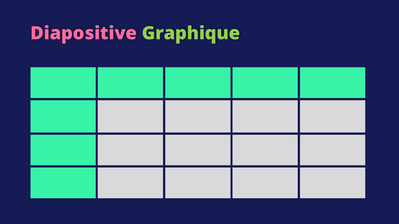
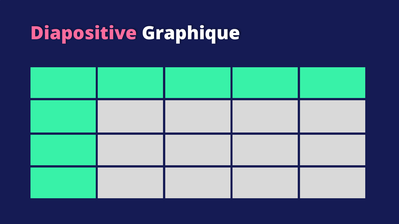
Graphique colour: light green -> white (191, 34)
